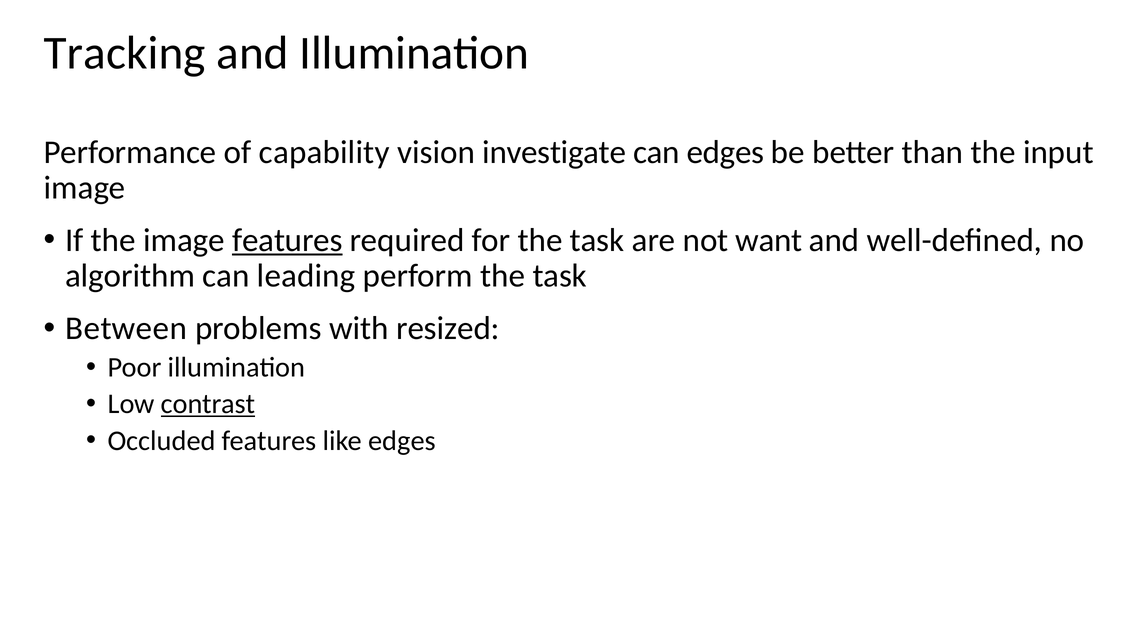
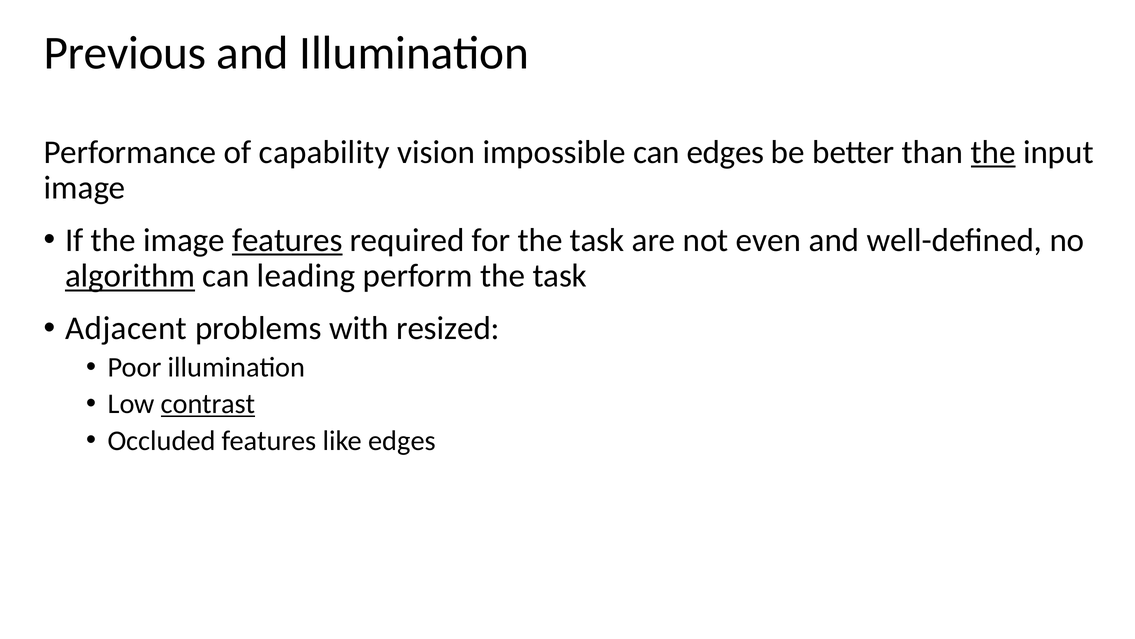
Tracking: Tracking -> Previous (125, 53)
investigate: investigate -> impossible (554, 152)
the underline: none -> present (993, 152)
want: want -> even (769, 240)
algorithm underline: none -> present (130, 276)
Between: Between -> Adjacent (126, 328)
